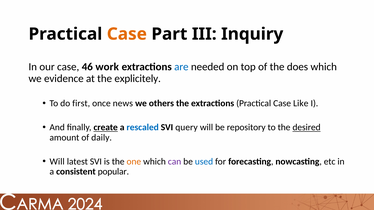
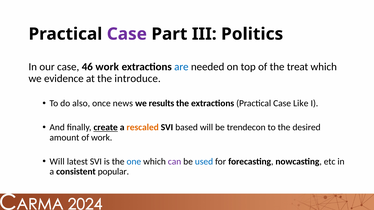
Case colour: orange -> purple (127, 34)
Inquiry: Inquiry -> Politics (252, 34)
does: does -> treat (298, 67)
explicitely: explicitely -> introduce (138, 79)
first: first -> also (81, 104)
others: others -> results (161, 104)
rescaled colour: blue -> orange (143, 128)
query: query -> based (187, 128)
repository: repository -> trendecon (246, 128)
desired underline: present -> none (307, 128)
of daily: daily -> work (102, 138)
one colour: orange -> blue (134, 162)
